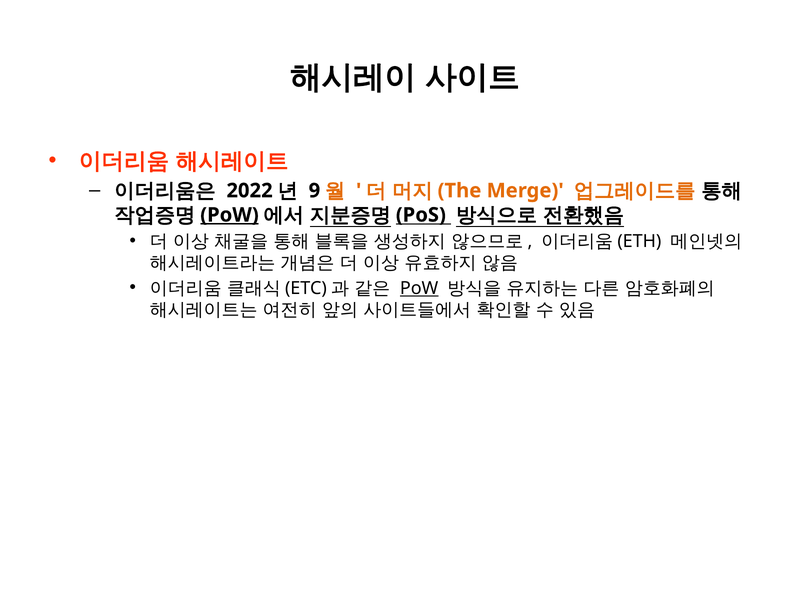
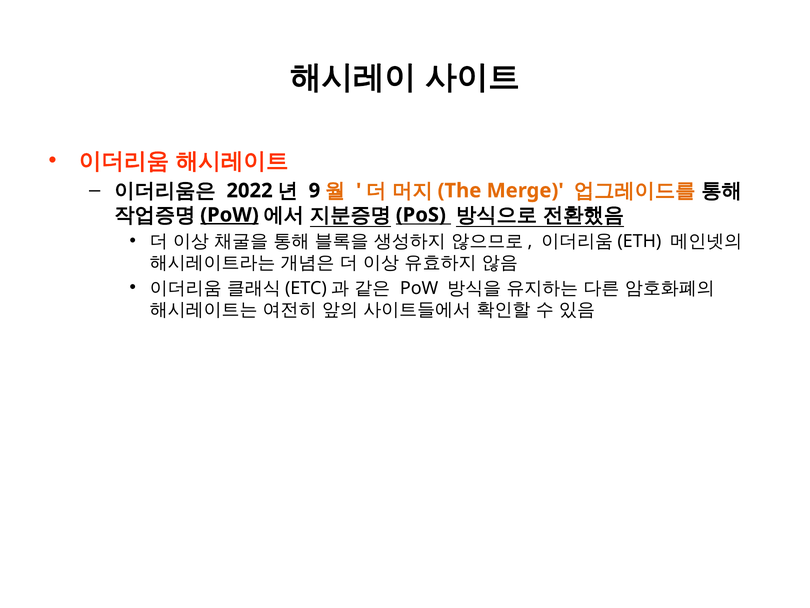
PoW underline: present -> none (419, 288)
